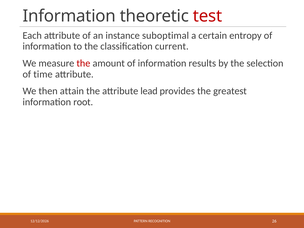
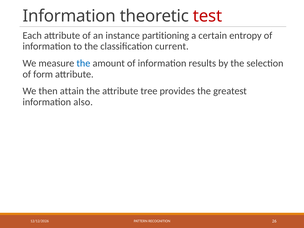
suboptimal: suboptimal -> partitioning (166, 35)
the colour: red -> blue (83, 63)
time: time -> form (43, 74)
lead: lead -> tree (149, 91)
root: root -> also (83, 102)
